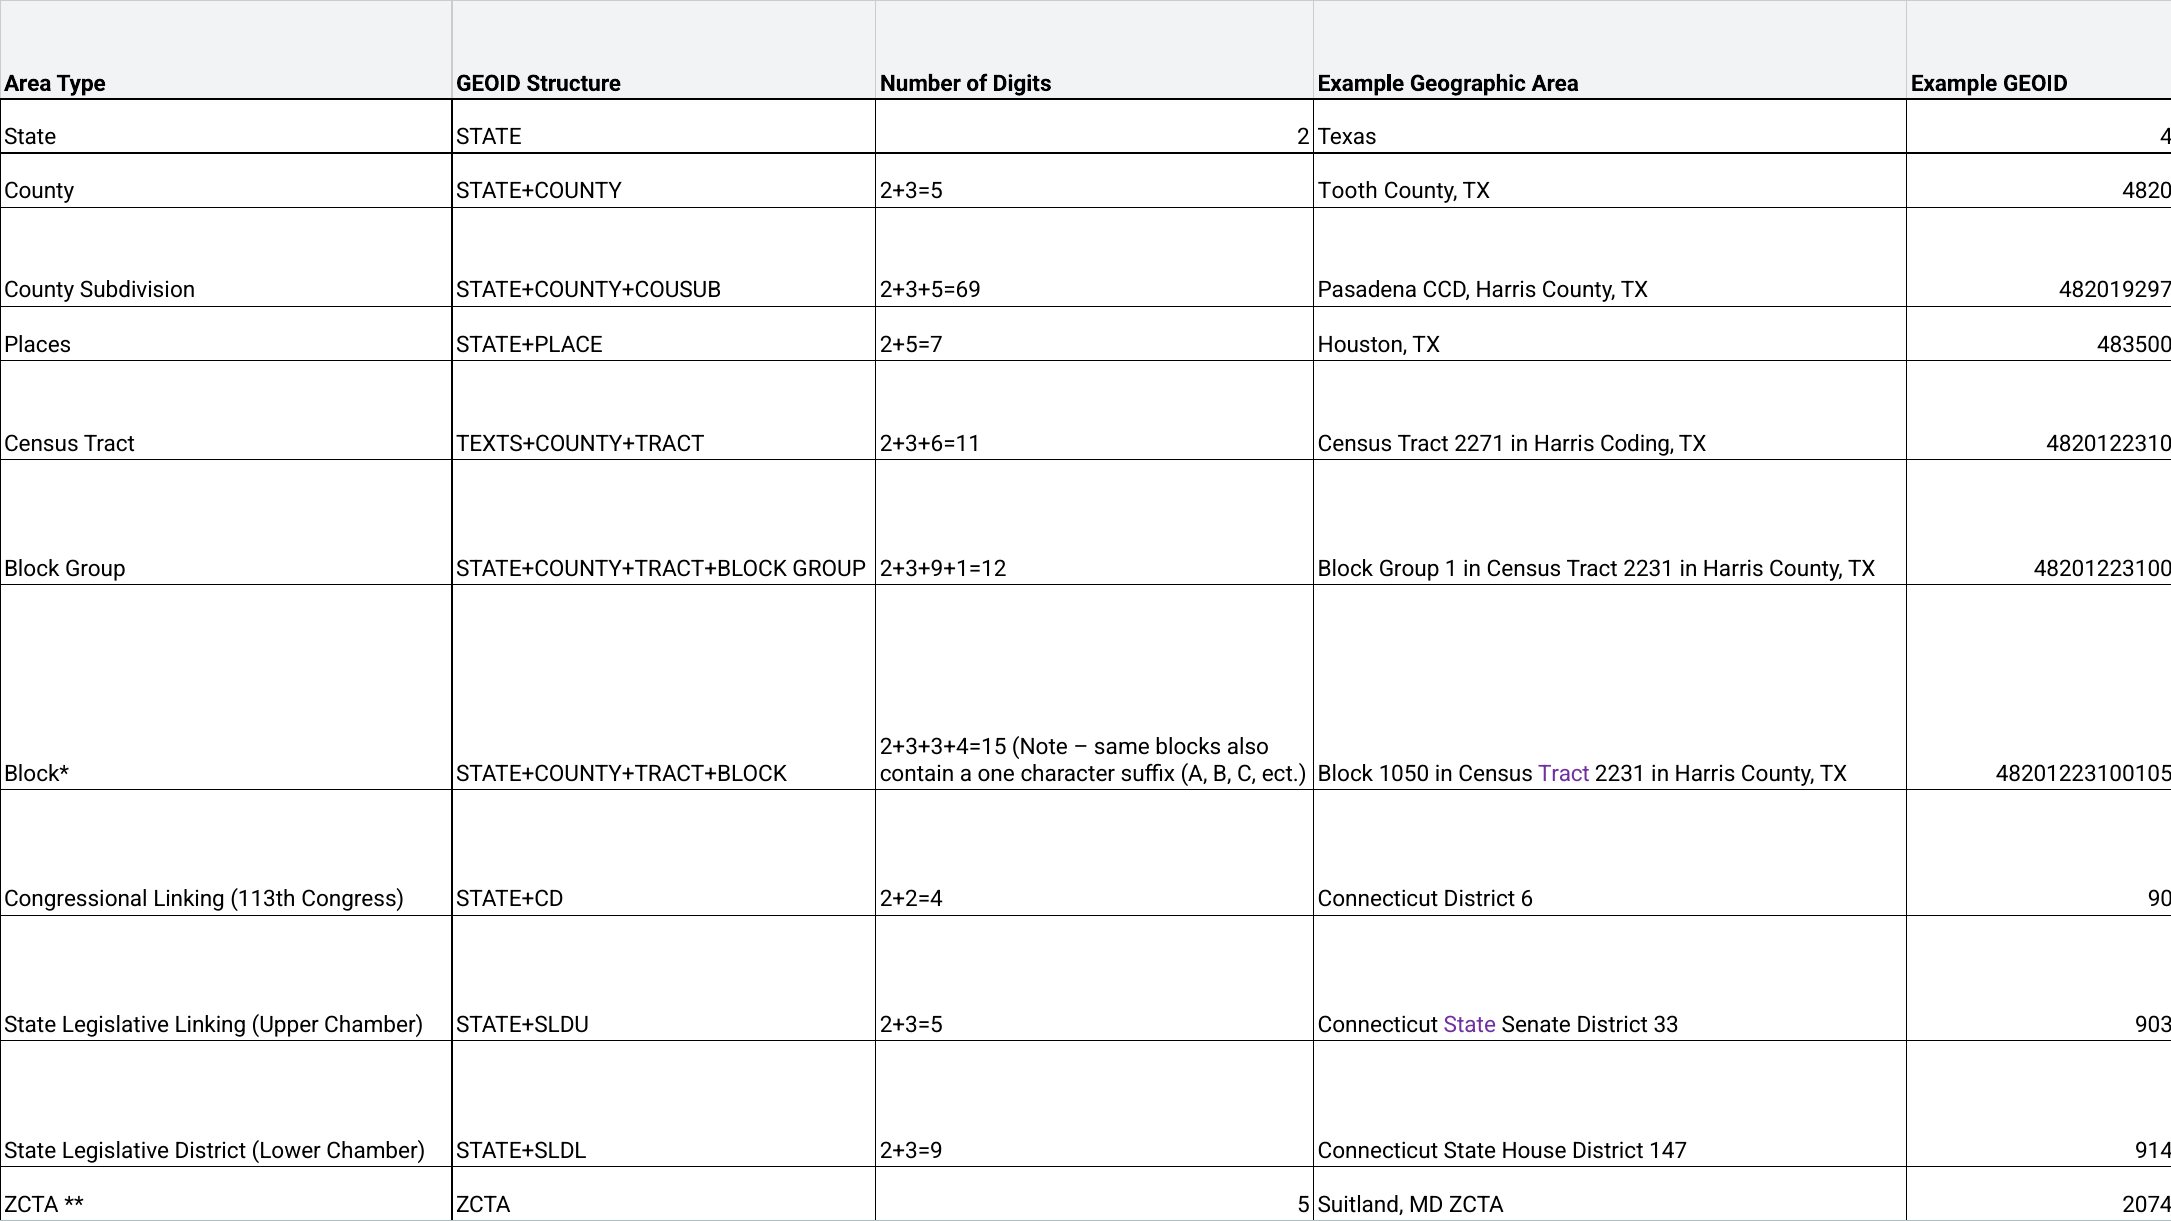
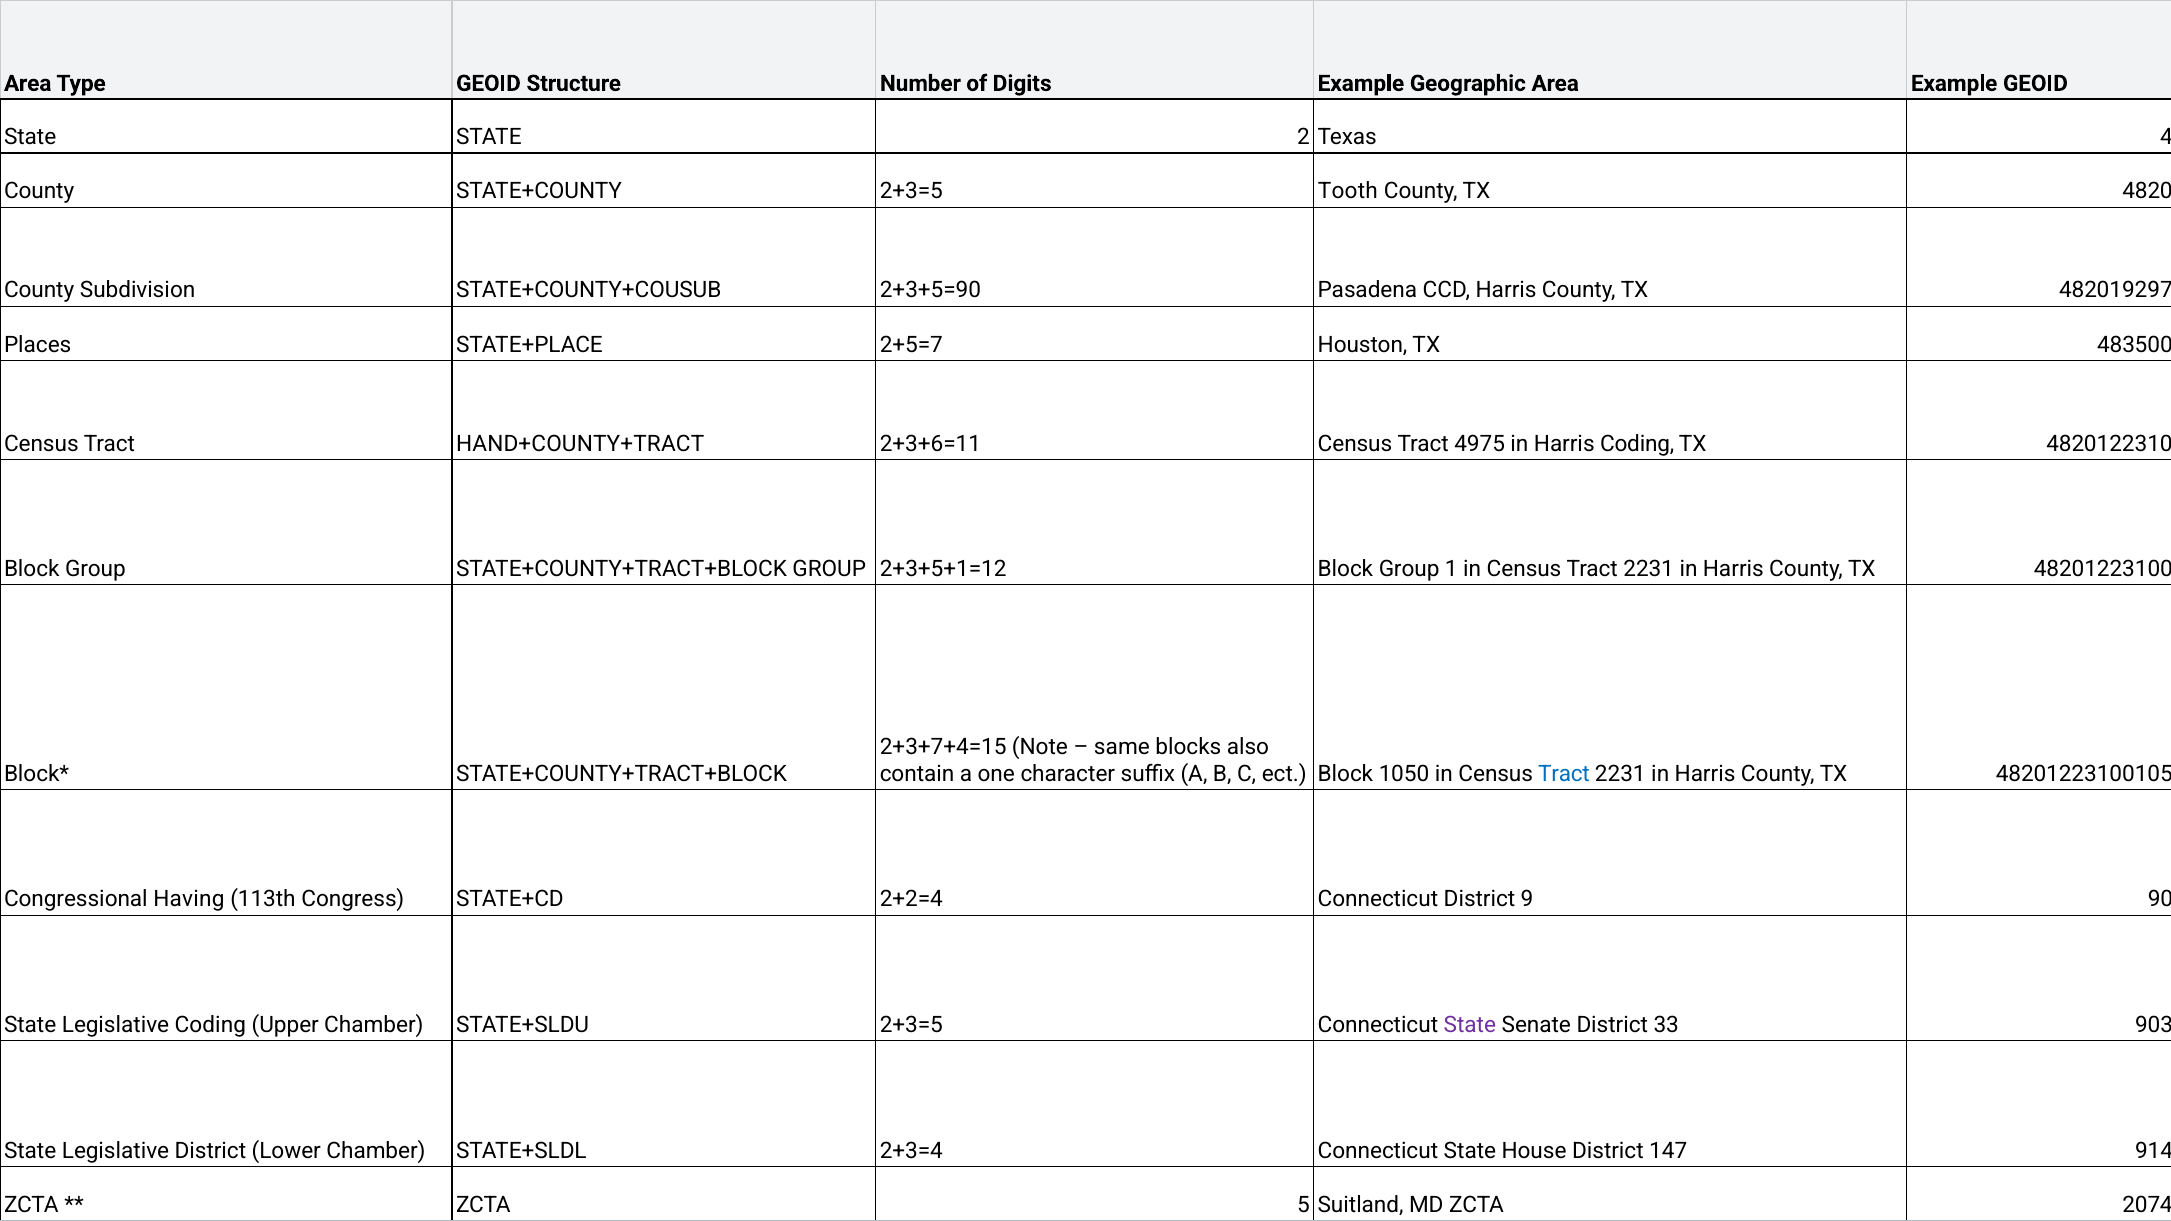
2+3+5=69: 2+3+5=69 -> 2+3+5=90 (930, 291)
TEXTS+COUNTY+TRACT: TEXTS+COUNTY+TRACT -> HAND+COUNTY+TRACT (580, 444)
2271: 2271 -> 4975 (1480, 444)
2+3+9+1=12: 2+3+9+1=12 -> 2+3+5+1=12 (943, 569)
2+3+3+4=15: 2+3+3+4=15 -> 2+3+7+4=15 (943, 747)
Tract colour: purple -> blue (1564, 774)
Congressional Linking: Linking -> Having (189, 900)
6: 6 -> 9 (1527, 900)
Legislative Linking: Linking -> Coding (210, 1025)
2+3=9: 2+3=9 -> 2+3=4 (911, 1151)
